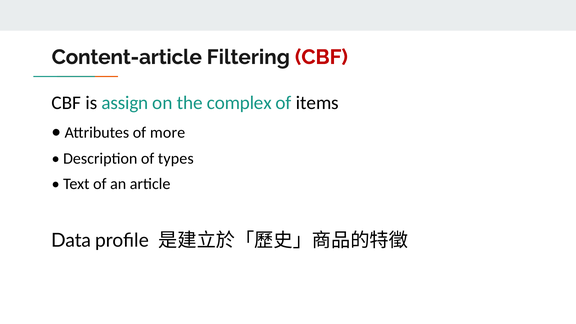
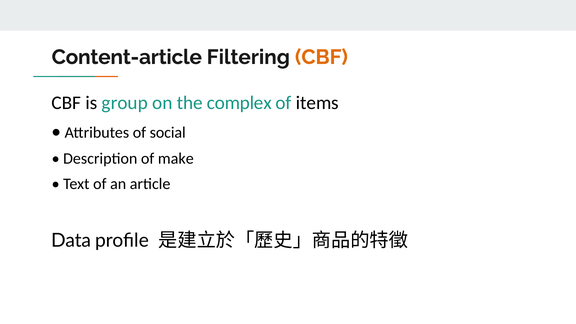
CBF colour: red -> orange (321, 57)
assign: assign -> group (125, 103)
more: more -> social (168, 133)
types: types -> make (176, 159)
